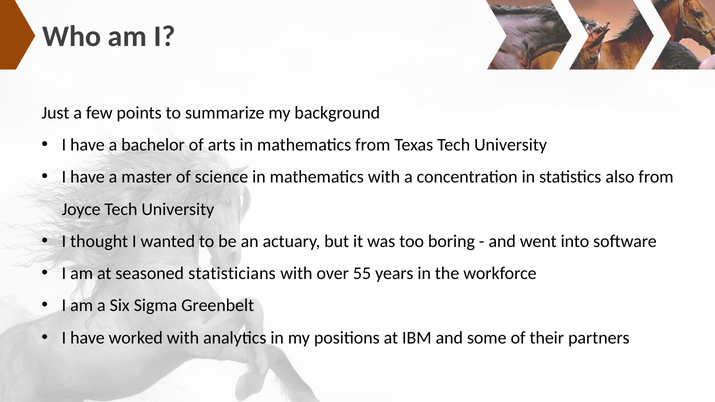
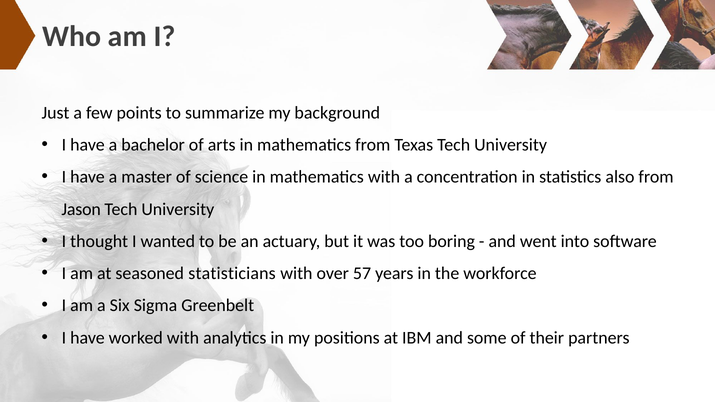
Joyce: Joyce -> Jason (81, 209)
55: 55 -> 57 (362, 274)
